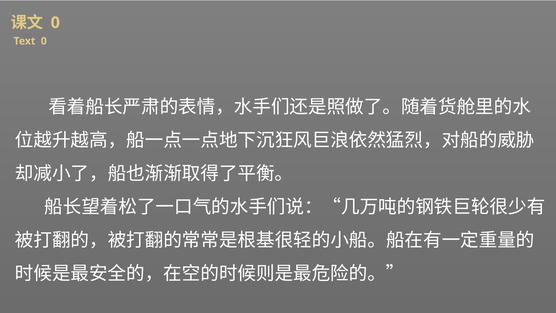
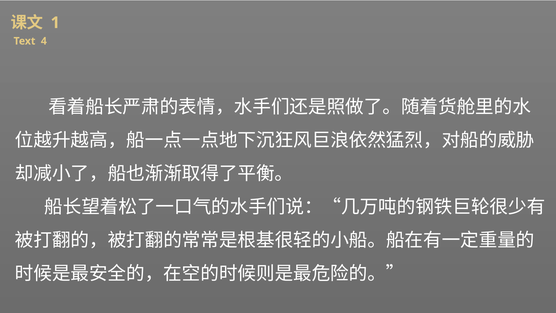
0: 0 -> 1 (55, 23)
Text 0: 0 -> 4 (44, 41)
